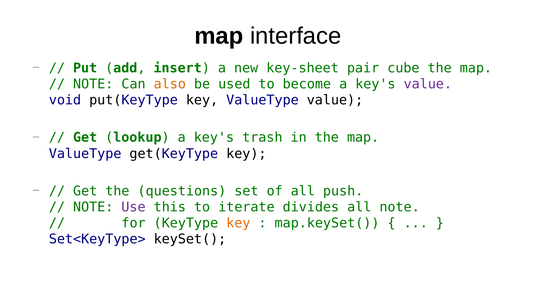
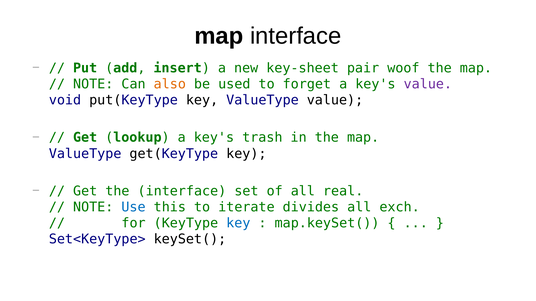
cube: cube -> woof (403, 68)
become: become -> forget (307, 84)
the questions: questions -> interface (182, 191)
push: push -> real (343, 191)
Use colour: purple -> blue (134, 207)
all note: note -> exch (400, 207)
key colour: orange -> blue (238, 224)
